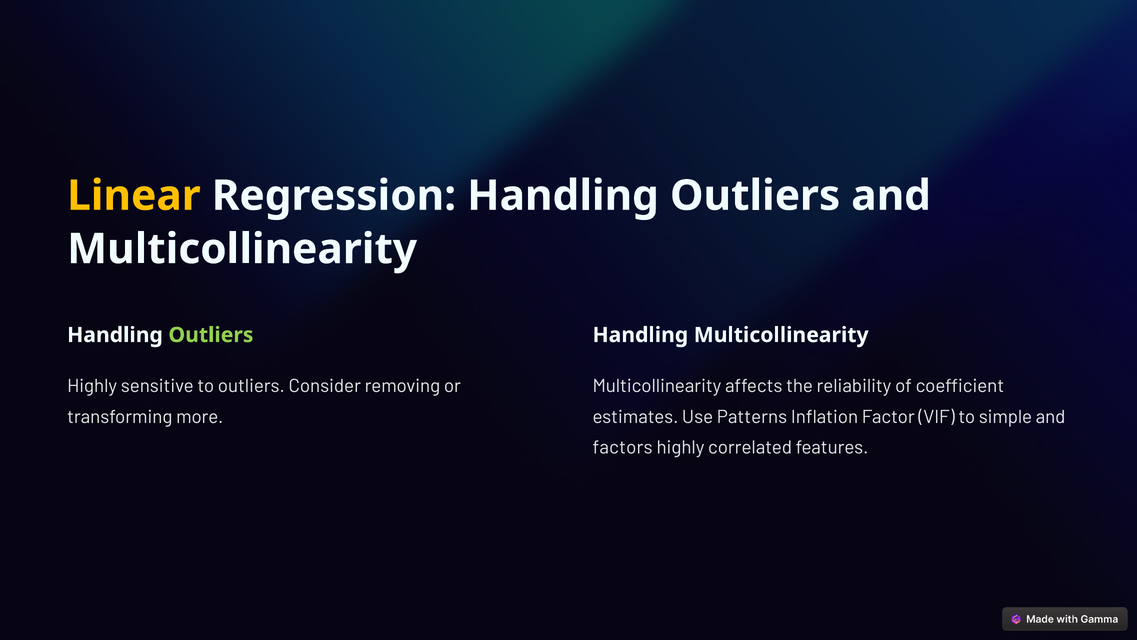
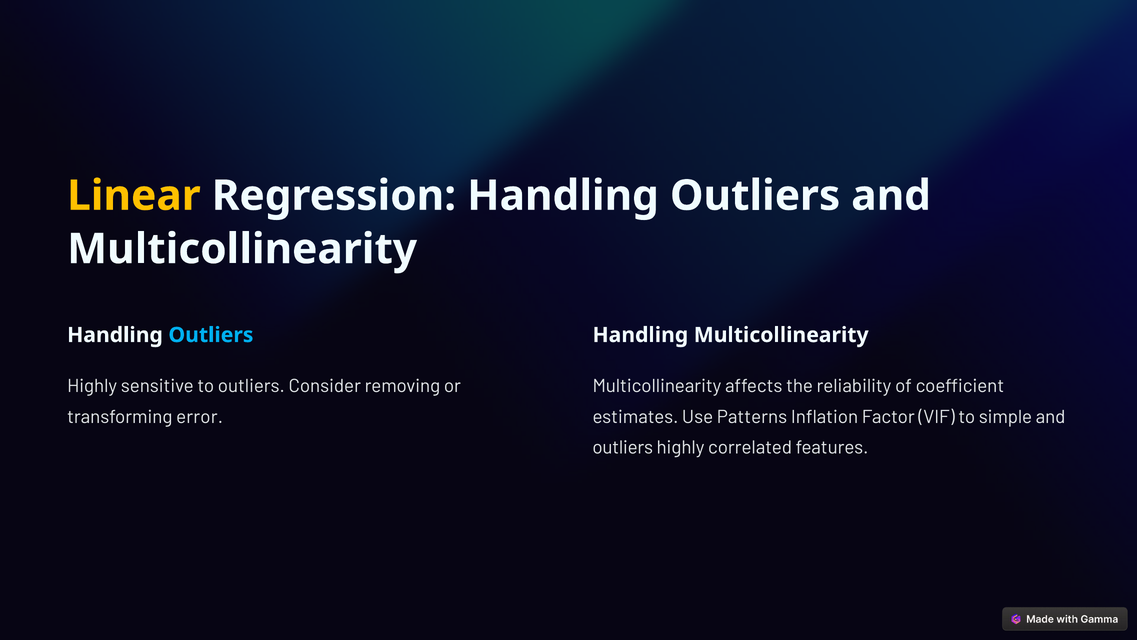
Outliers colour: light green -> light blue (211, 335)
more: more -> error (200, 417)
factors: factors -> outliers (623, 447)
